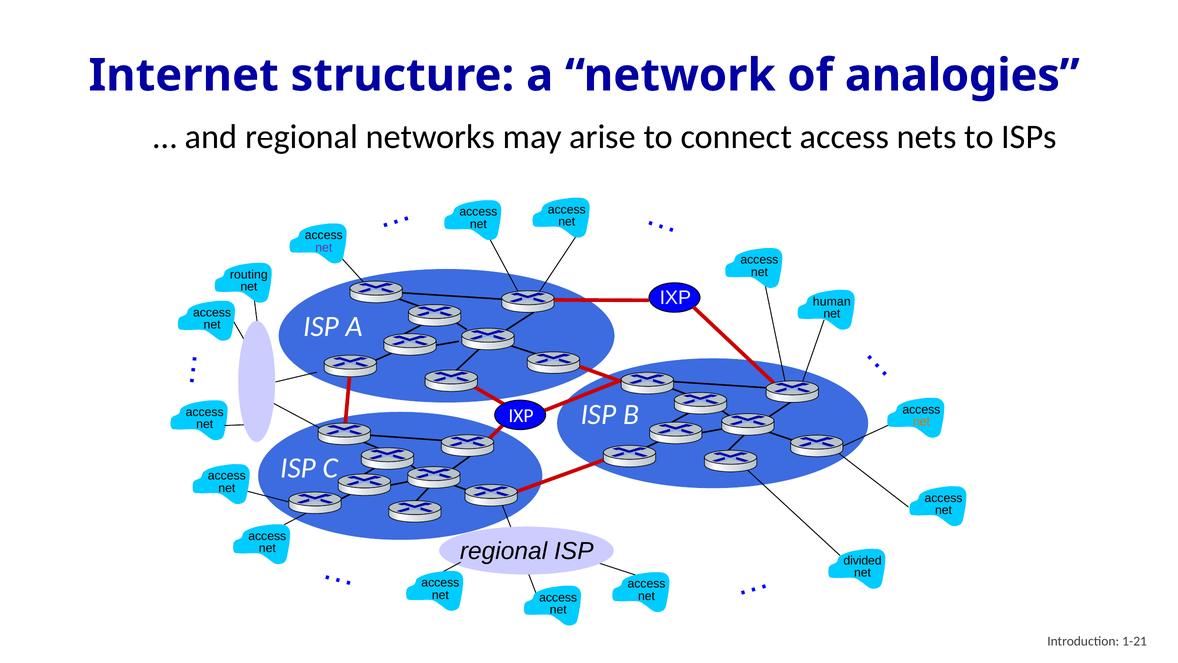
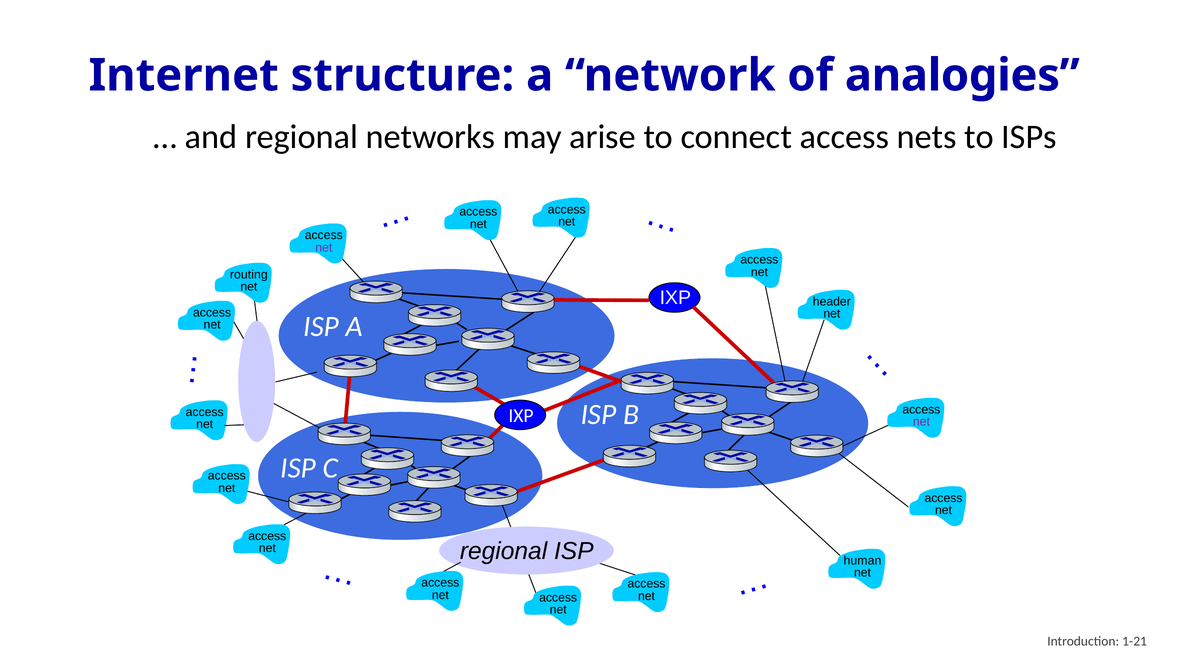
human: human -> header (832, 301)
net colour: orange -> purple (921, 422)
divided: divided -> human (862, 560)
